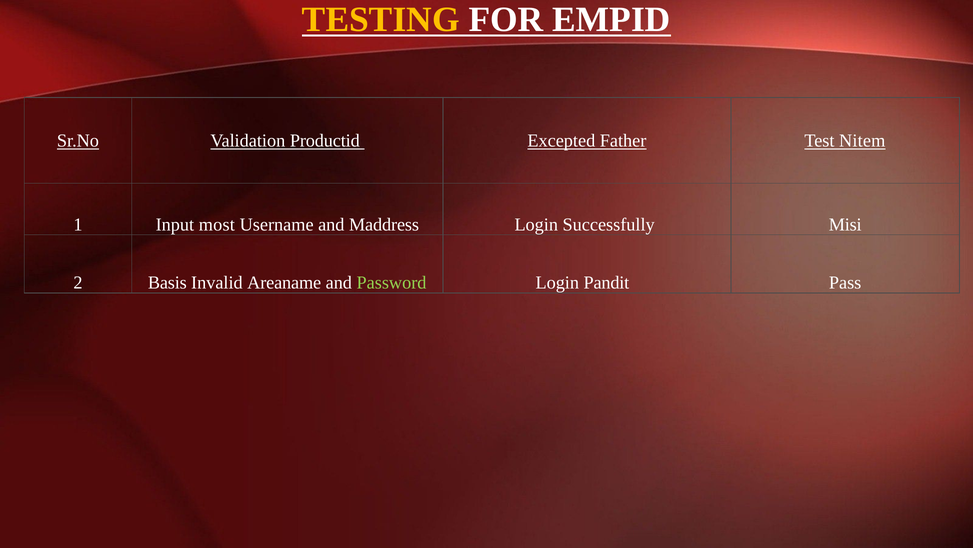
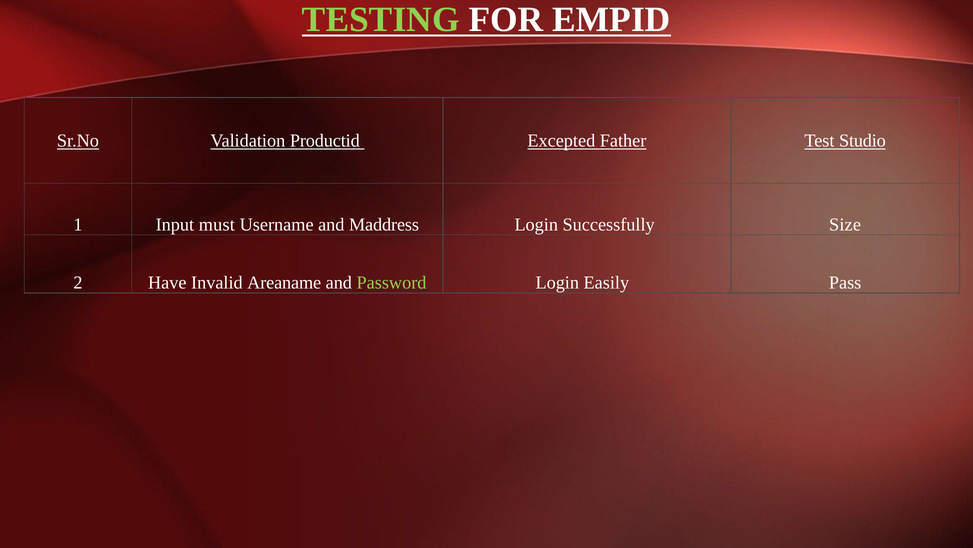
TESTING colour: yellow -> light green (381, 20)
Nitem: Nitem -> Studio (862, 141)
most: most -> must (217, 225)
Misi: Misi -> Size (845, 225)
Basis: Basis -> Have (167, 283)
Pandit: Pandit -> Easily (606, 283)
